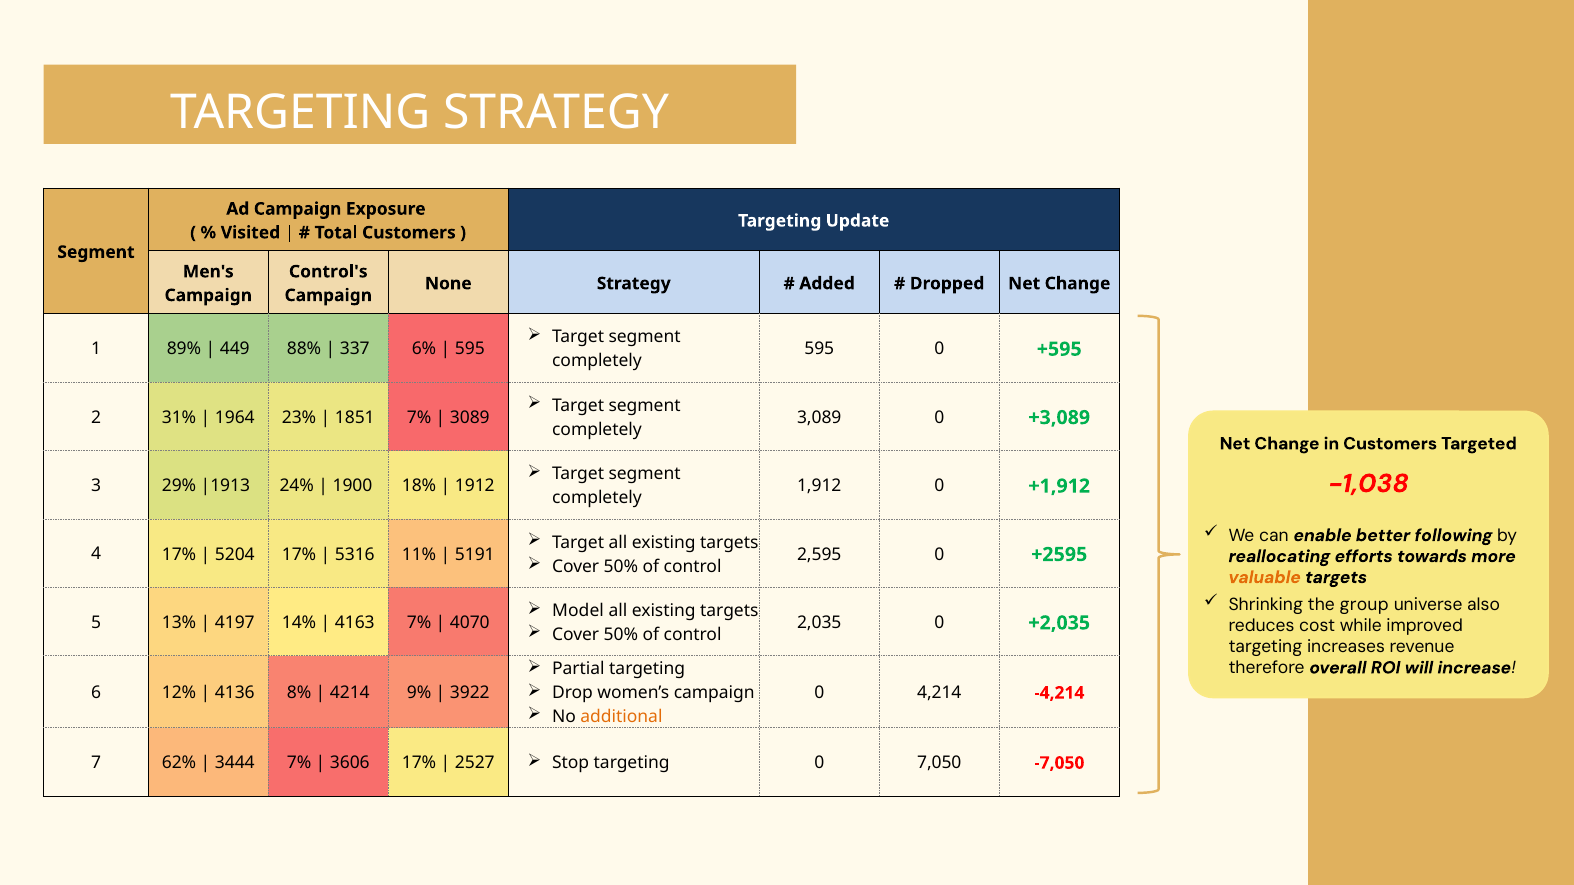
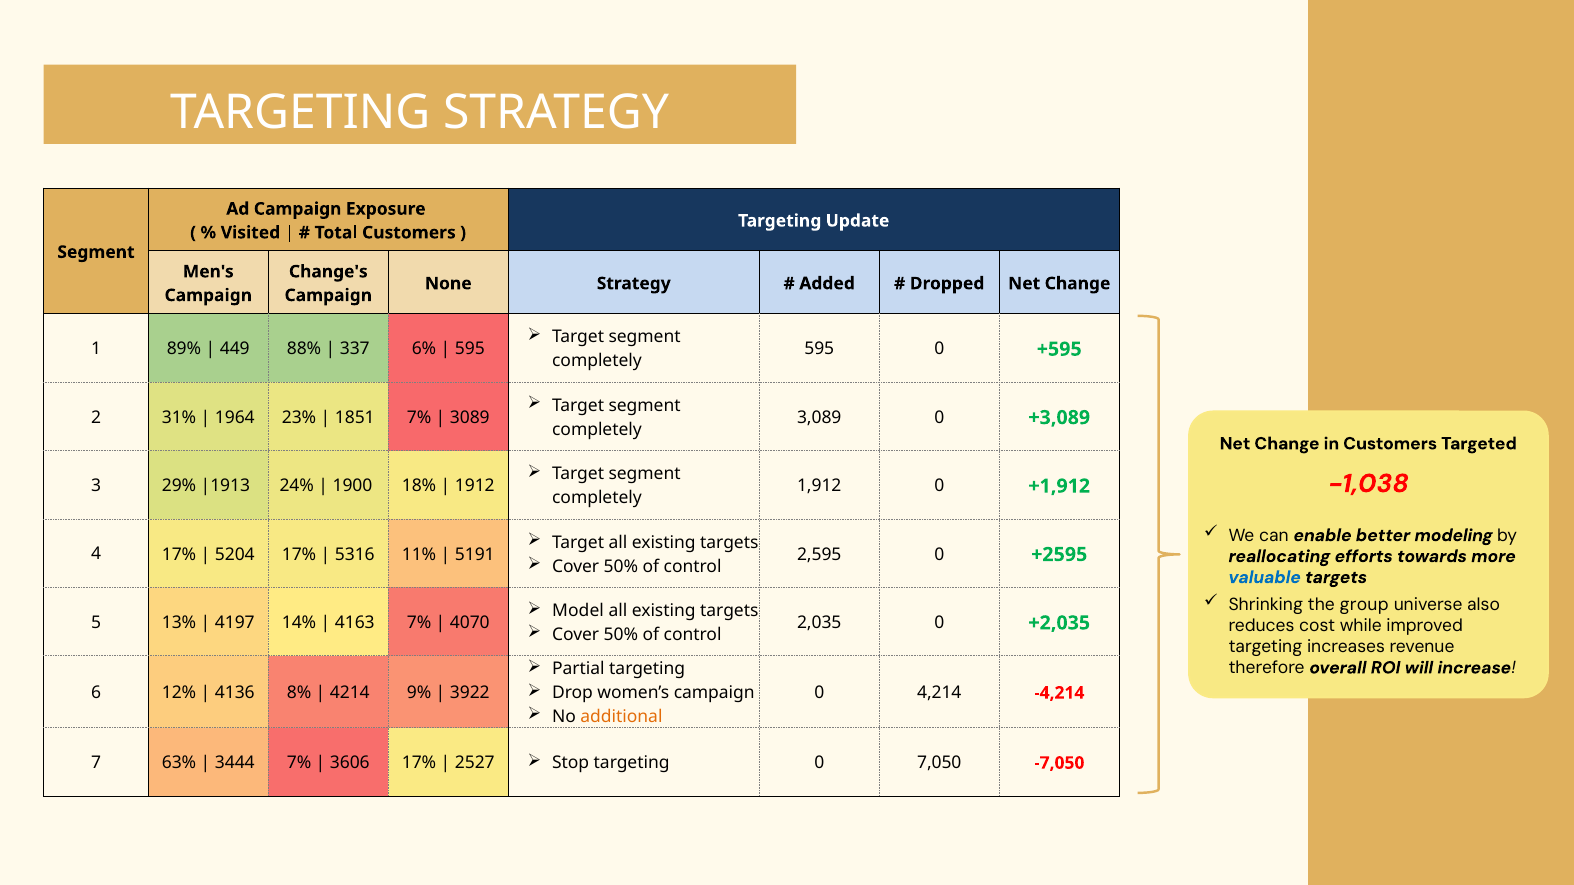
Control's: Control's -> Change's (328, 272)
following: following -> modeling (1454, 536)
valuable colour: orange -> blue (1265, 577)
62%: 62% -> 63% (179, 763)
